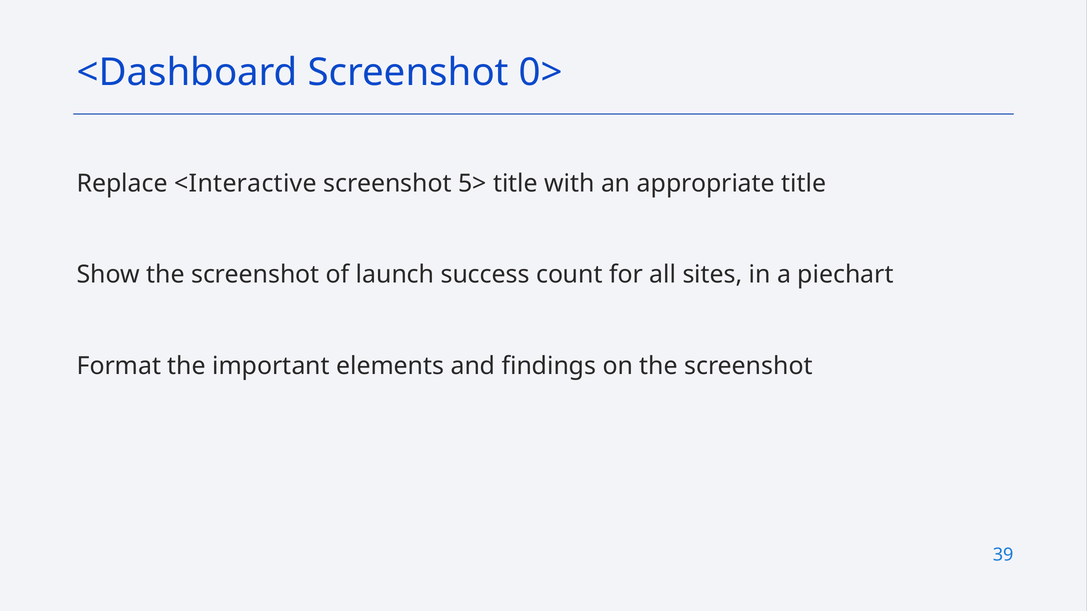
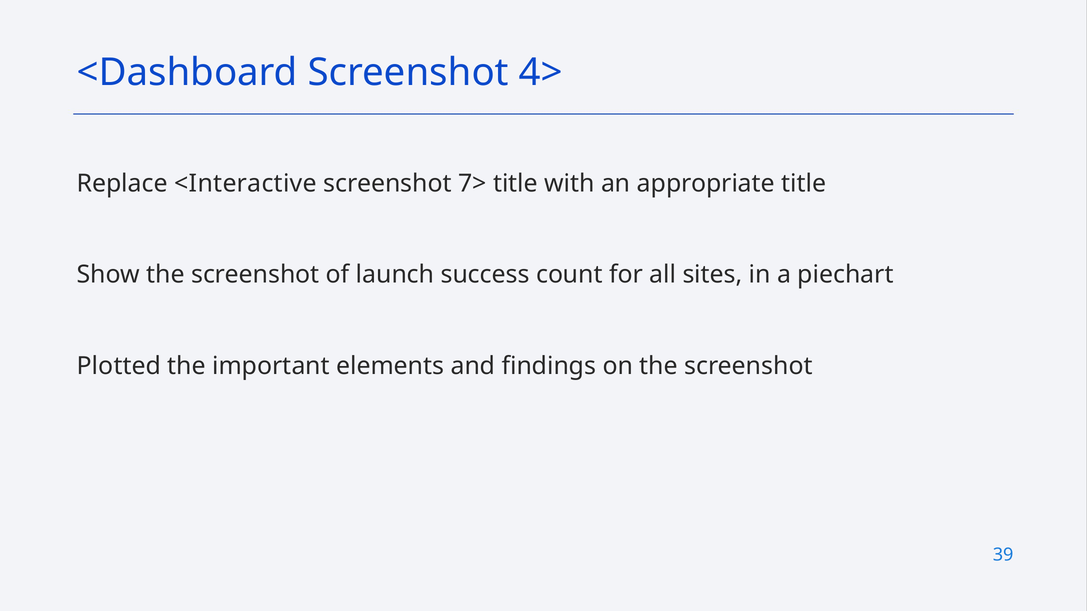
0>: 0> -> 4> (541, 73)
5>: 5> -> 7> (472, 183)
Format: Format -> Plotted (119, 366)
